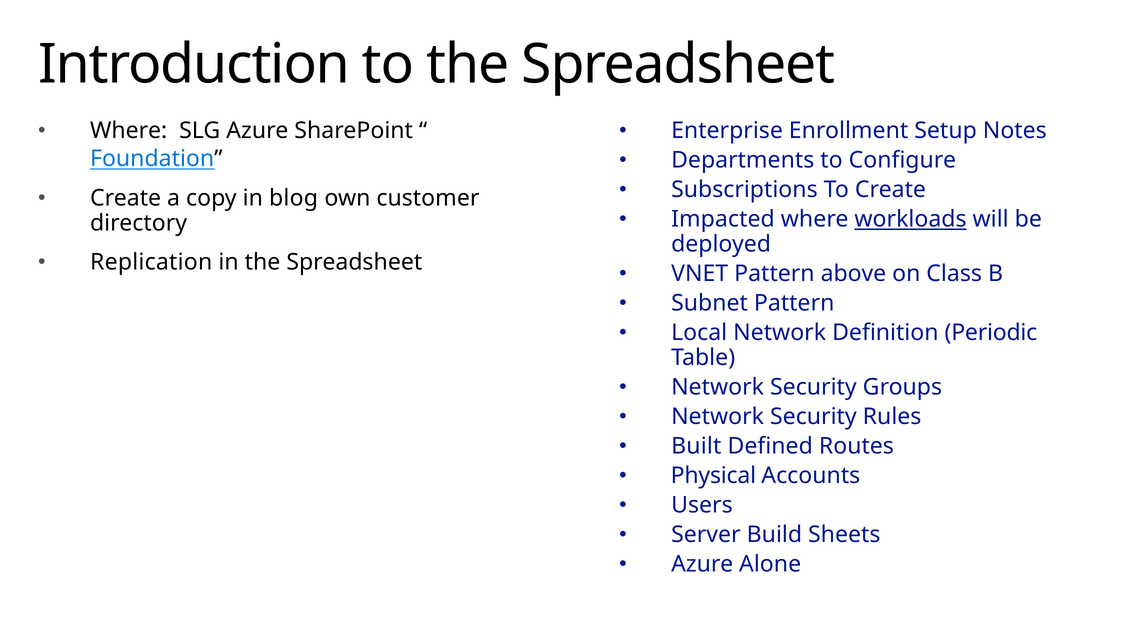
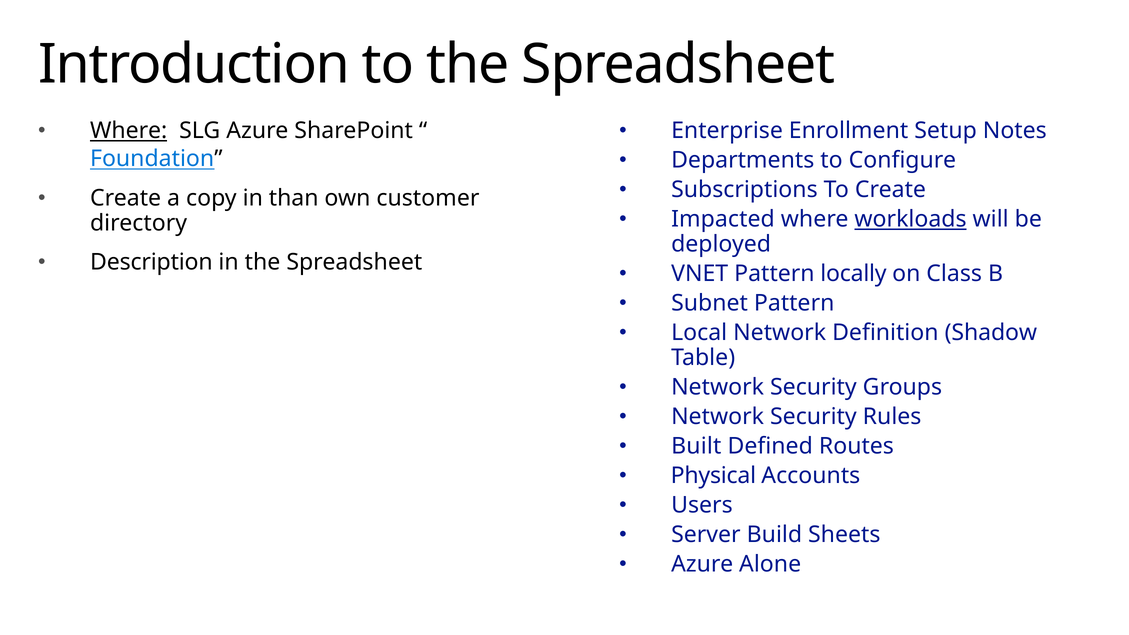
Where underline: none -> present (129, 131)
blog: blog -> than (294, 198)
Replication: Replication -> Description (151, 262)
above: above -> locally (853, 274)
Periodic: Periodic -> Shadow (991, 333)
